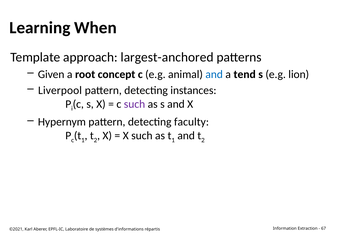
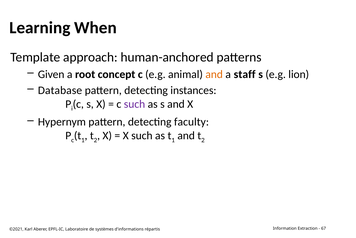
largest-anchored: largest-anchored -> human-anchored (167, 57)
and colour: blue -> orange (214, 74)
tend: tend -> staff (245, 74)
Liverpool: Liverpool -> Database (60, 90)
